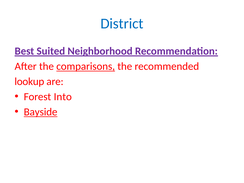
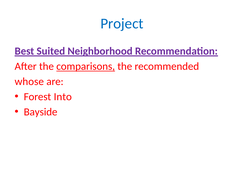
District: District -> Project (122, 24)
lookup: lookup -> whose (29, 82)
Bayside underline: present -> none (41, 112)
